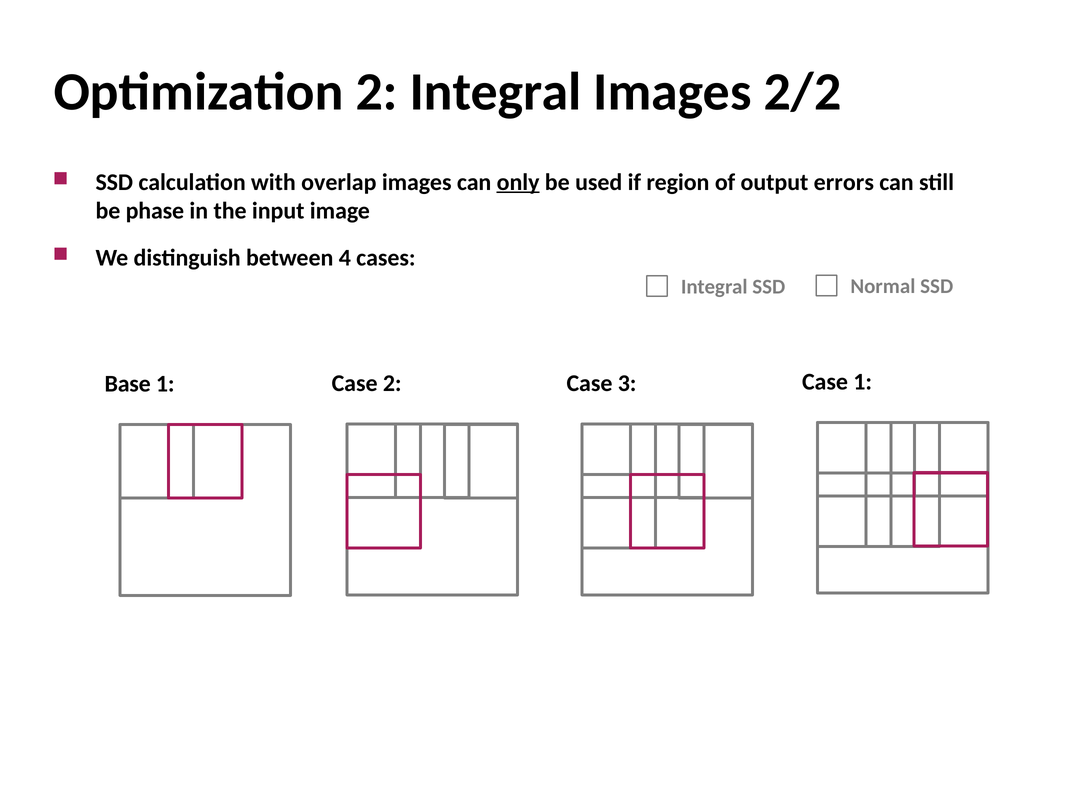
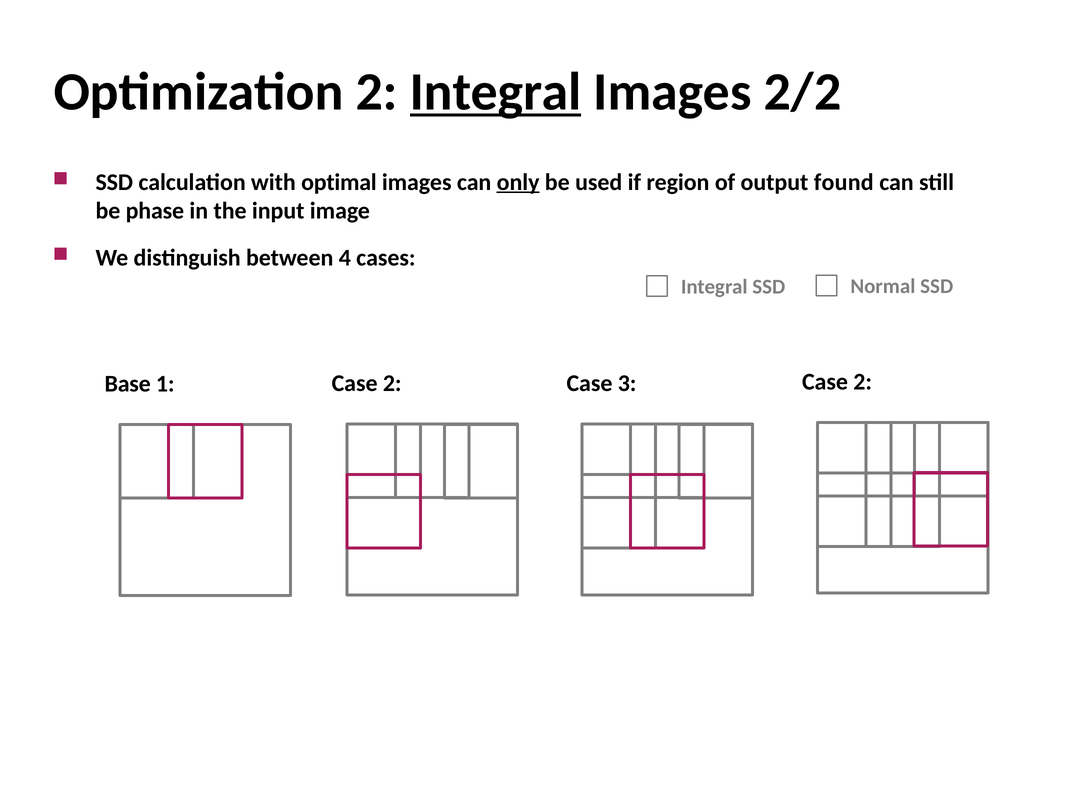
Integral underline: none -> present (496, 92)
overlap: overlap -> optimal (339, 182)
errors: errors -> found (844, 182)
3 Case 1: 1 -> 2 (863, 381)
